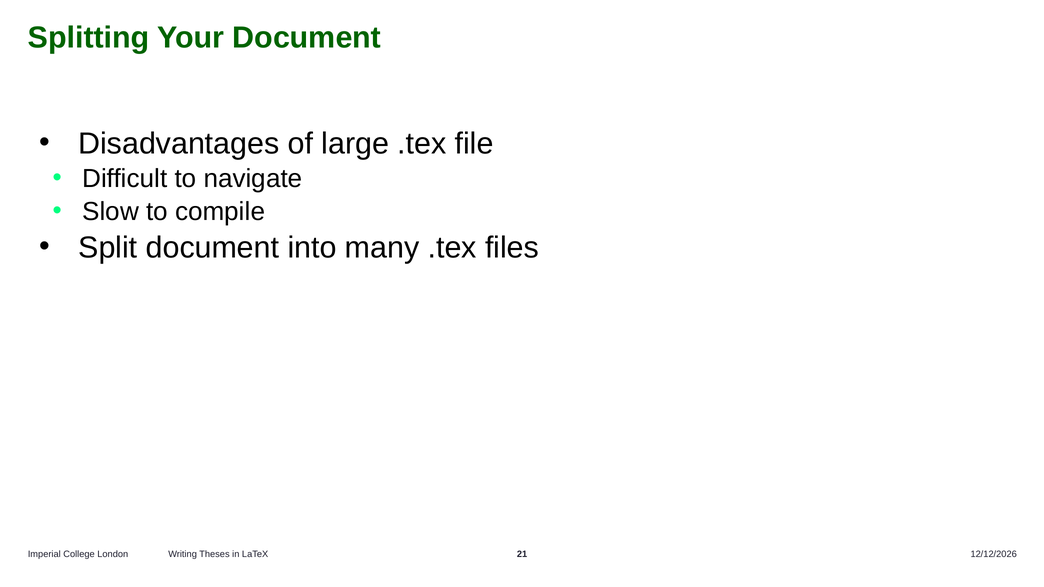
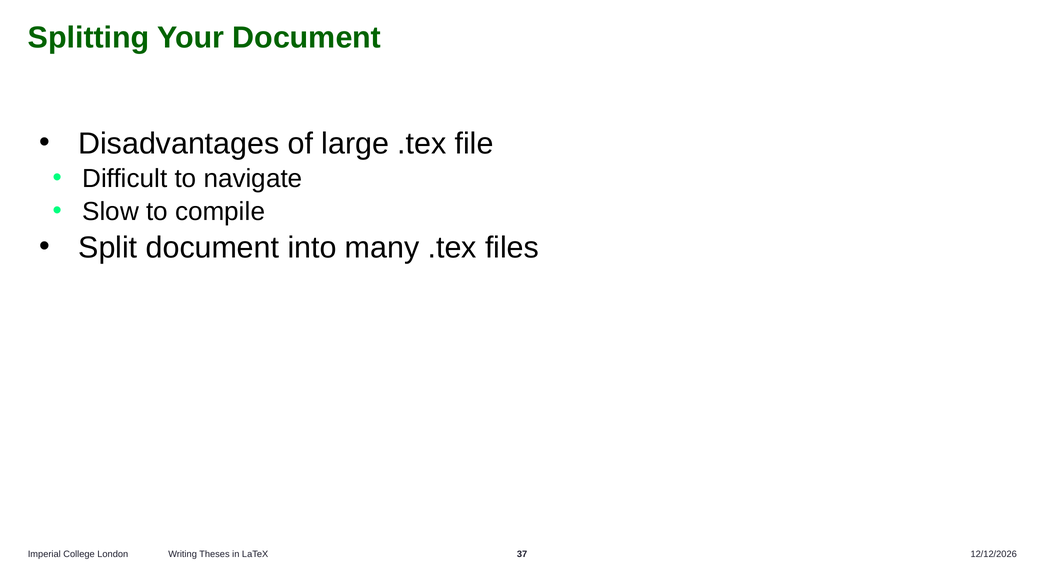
21: 21 -> 37 (522, 554)
